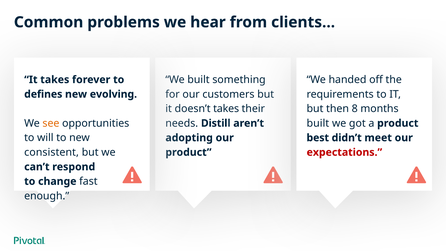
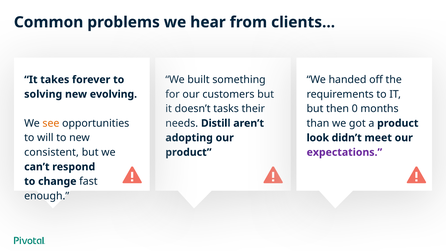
defines: defines -> solving (43, 94)
takes: takes -> tasks (226, 109)
8: 8 -> 0 (355, 109)
built: built -> than (318, 123)
best: best -> look (318, 138)
expectations colour: red -> purple (344, 152)
